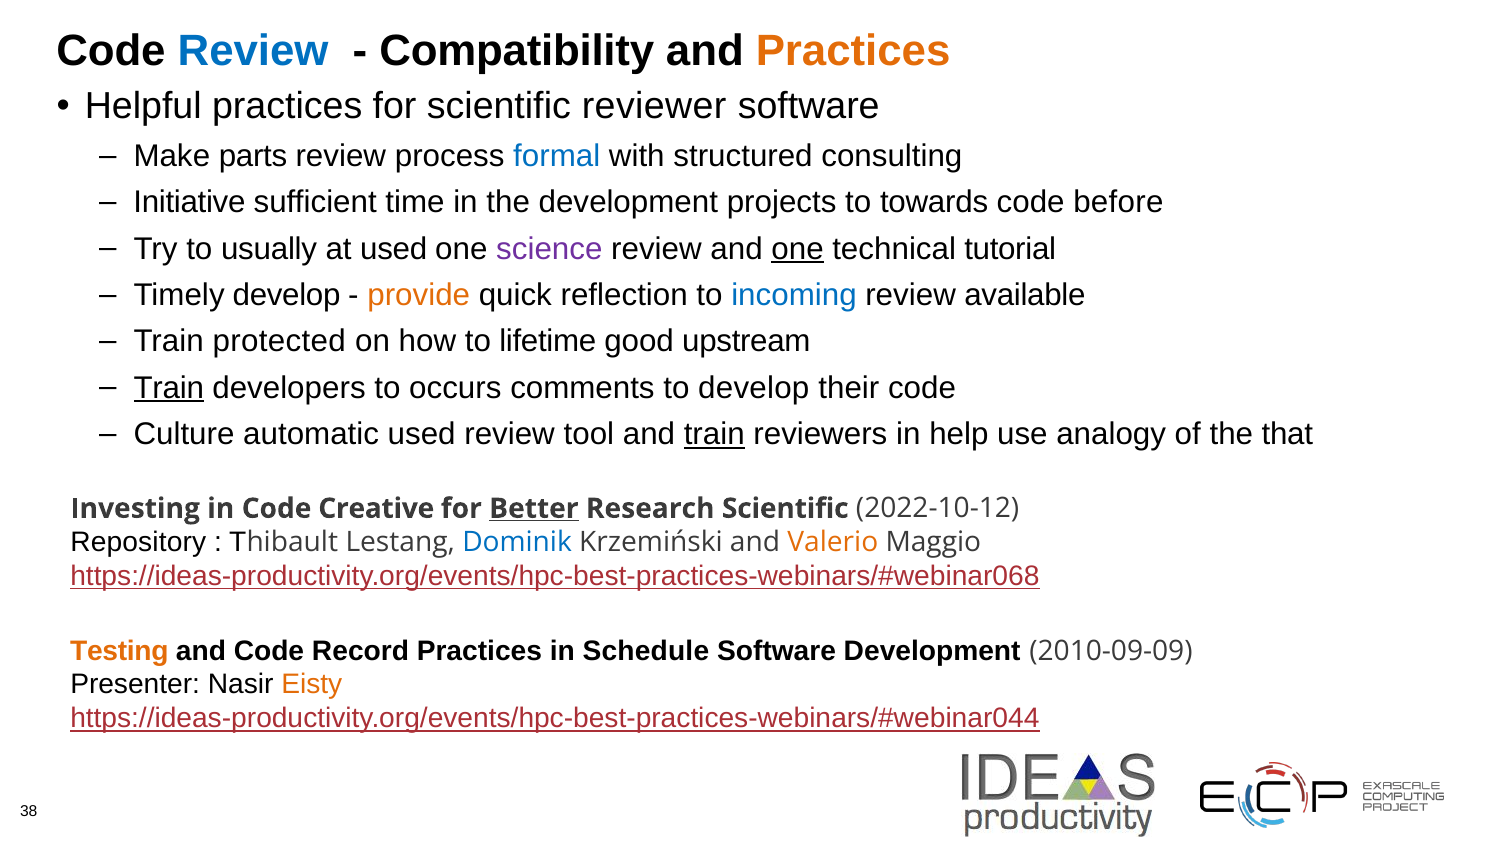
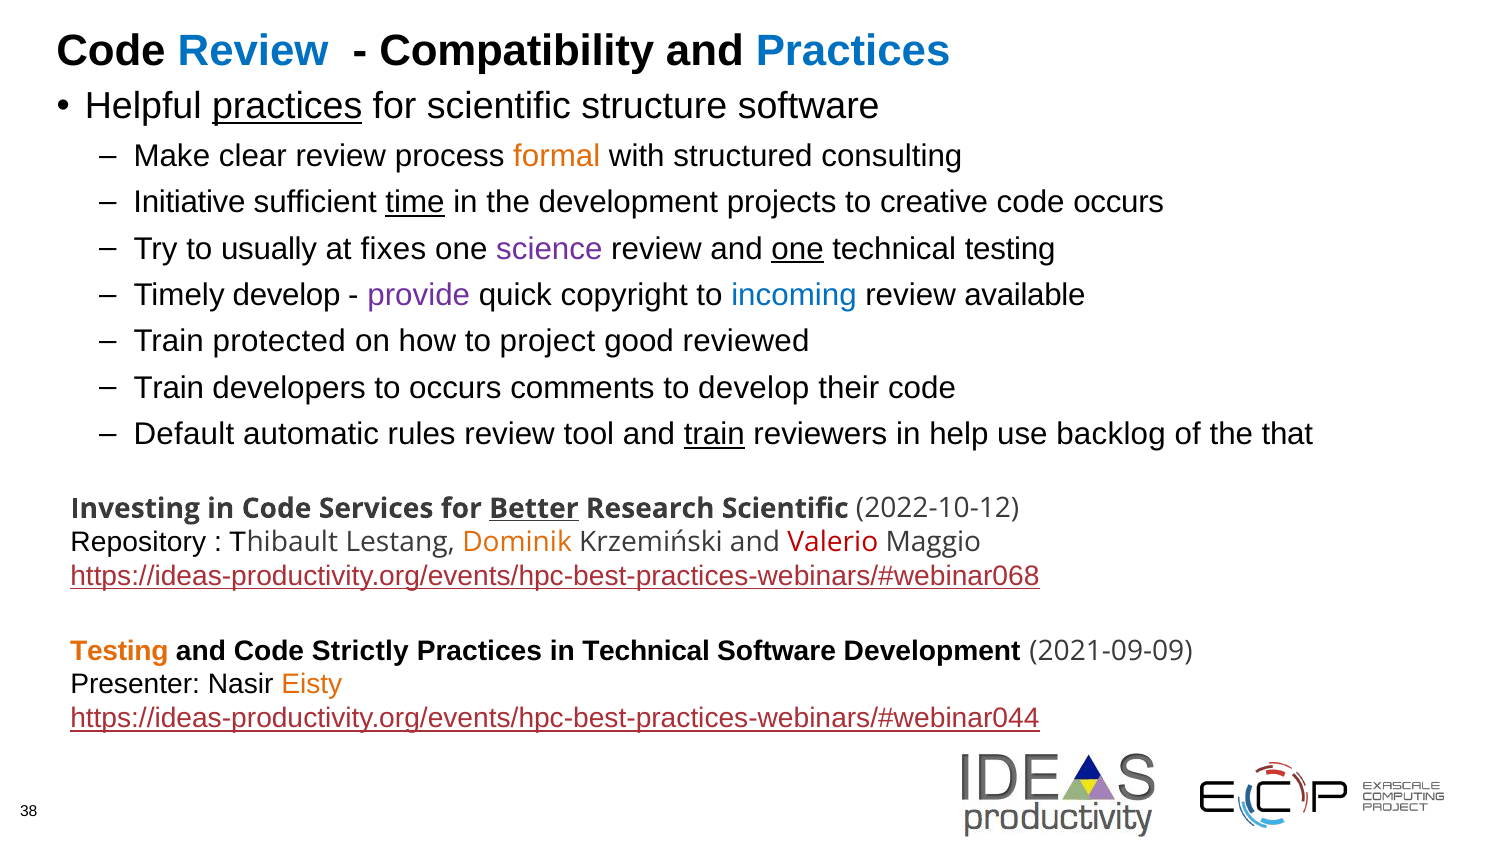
Practices colour: orange -> blue (853, 51)
practices underline: none -> present (287, 107)
reviewer: reviewer -> structure (654, 107)
parts: parts -> clear (253, 156)
formal colour: blue -> orange (557, 156)
time underline: none -> present (415, 203)
towards: towards -> creative (934, 203)
code before: before -> occurs (1119, 203)
at used: used -> fixes (393, 249)
technical tutorial: tutorial -> testing (1010, 249)
provide colour: orange -> purple (419, 295)
reflection: reflection -> copyright (624, 295)
lifetime: lifetime -> project (547, 342)
upstream: upstream -> reviewed (746, 342)
Train underline: present -> none (169, 388)
Culture: Culture -> Default (184, 434)
automatic used: used -> rules (422, 434)
analogy: analogy -> backlog (1111, 434)
Creative: Creative -> Services (376, 509)
Dominik colour: blue -> orange (517, 542)
Valerio colour: orange -> red (833, 542)
Record: Record -> Strictly (360, 651)
in Schedule: Schedule -> Technical (646, 651)
2010-09-09: 2010-09-09 -> 2021-09-09 (1111, 651)
